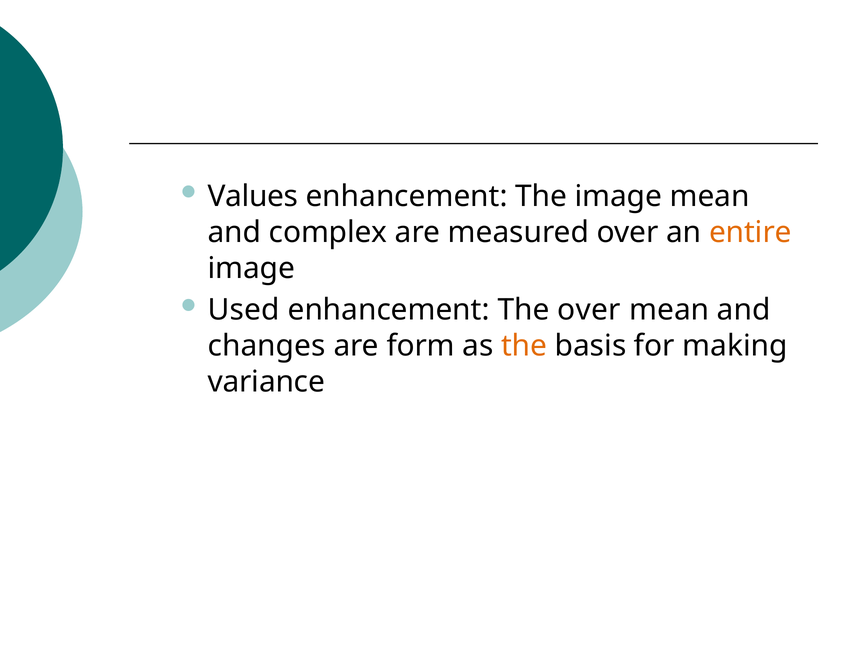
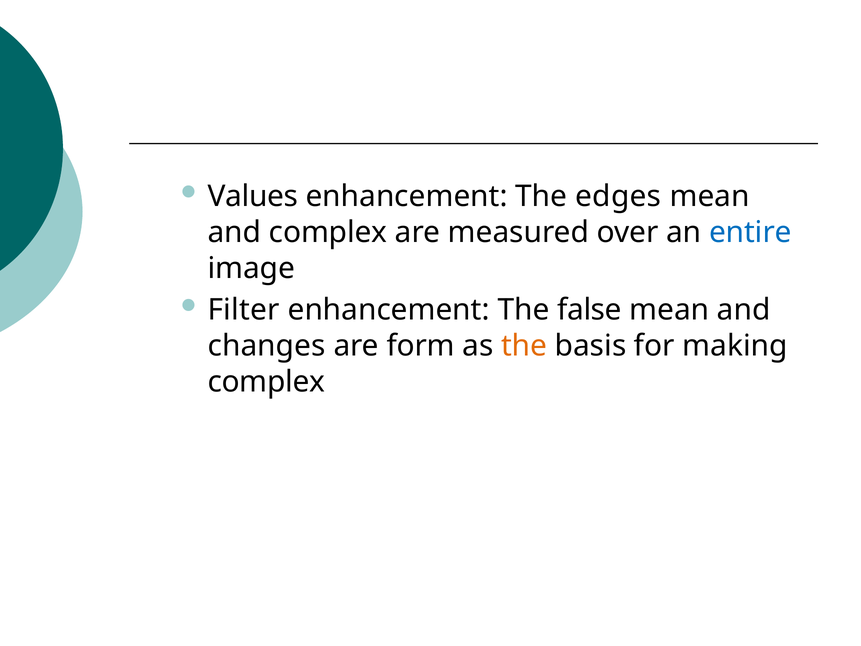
The image: image -> edges (618, 196)
entire colour: orange -> blue (750, 232)
Used: Used -> Filter (244, 310)
The over: over -> false (589, 310)
variance: variance -> complex (266, 382)
